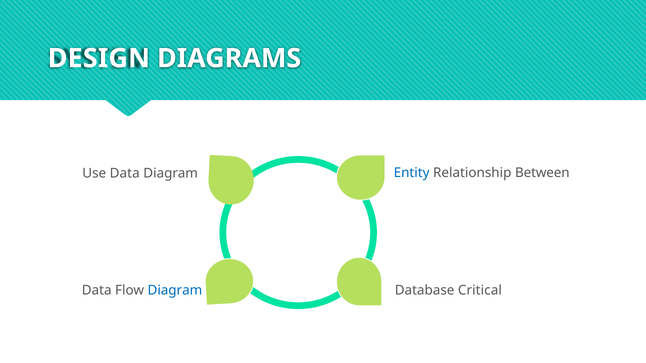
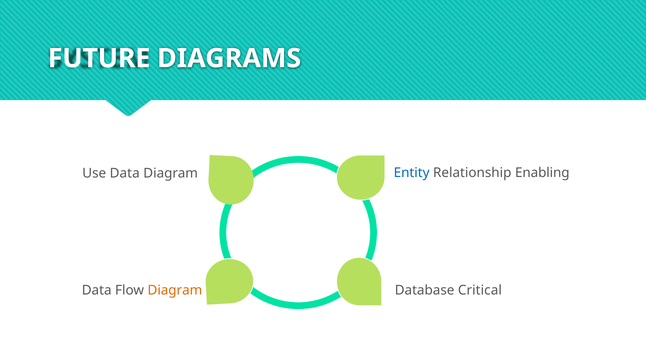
DESIGN: DESIGN -> FUTURE (99, 58)
Between: Between -> Enabling (542, 173)
Diagram colour: blue -> orange (175, 291)
